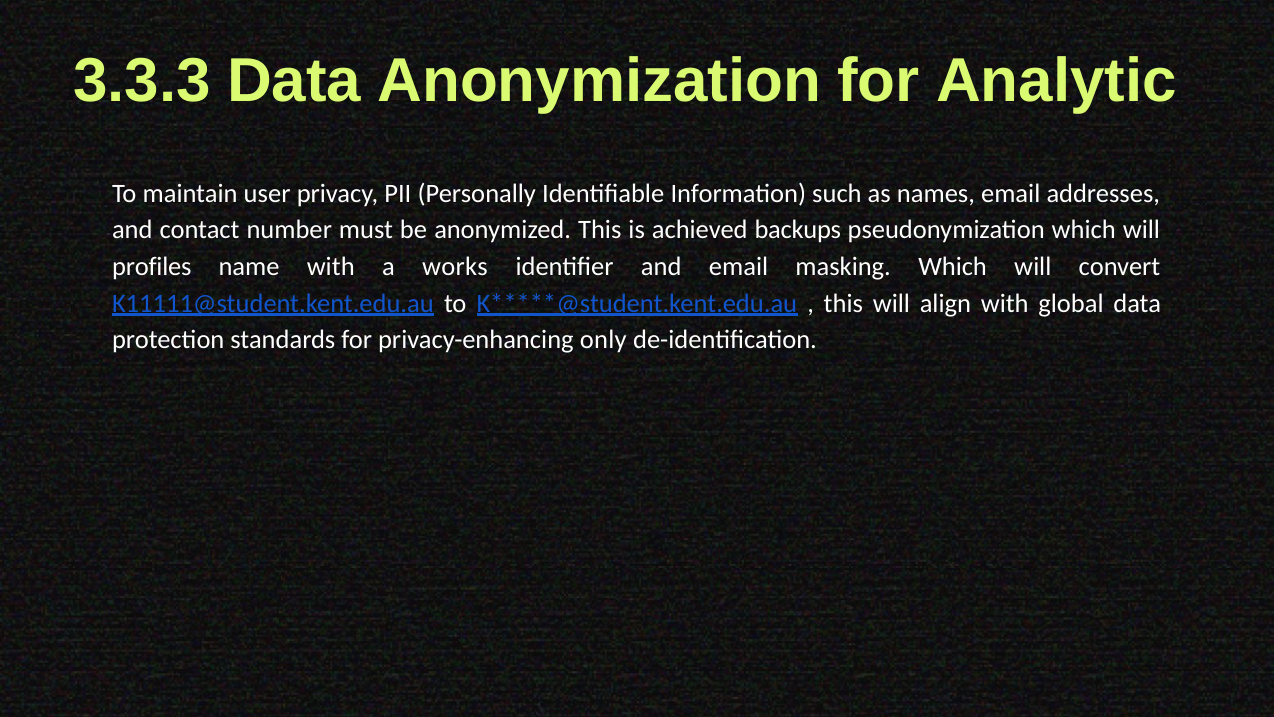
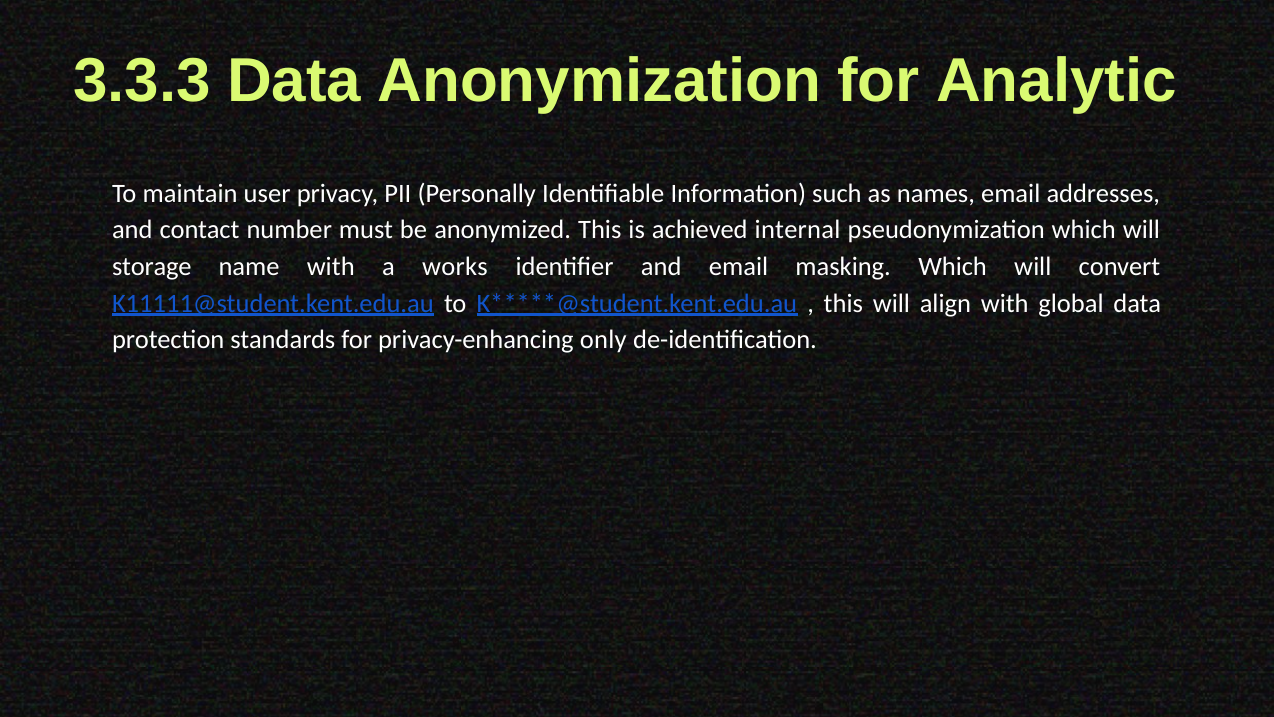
backups: backups -> internal (798, 230)
profiles: profiles -> storage (152, 267)
